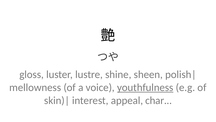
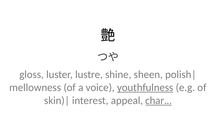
char underline: none -> present (159, 100)
